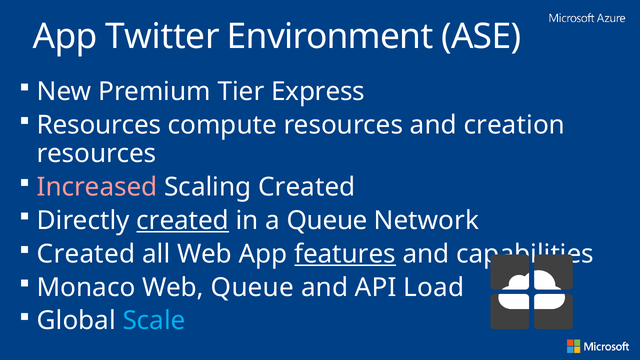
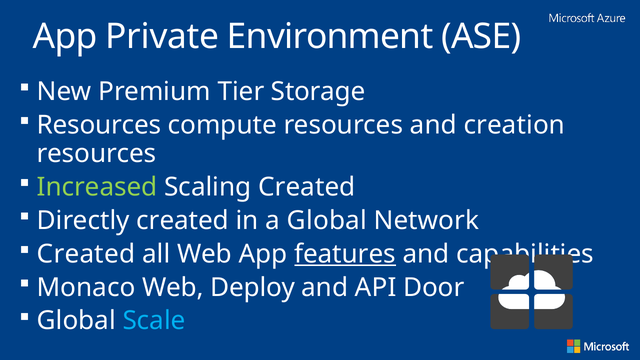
Twitter: Twitter -> Private (162, 36)
Express: Express -> Storage (318, 92)
Increased colour: pink -> light green (97, 187)
created underline: present -> none (183, 220)
a Queue: Queue -> Global (327, 220)
Web Queue: Queue -> Deploy (253, 287)
Load: Load -> Door (434, 287)
